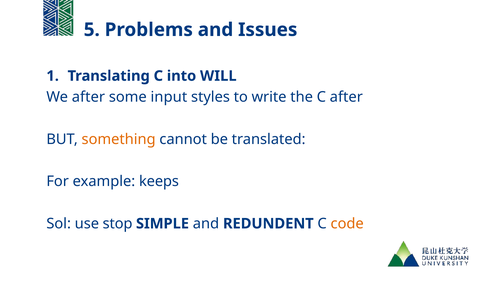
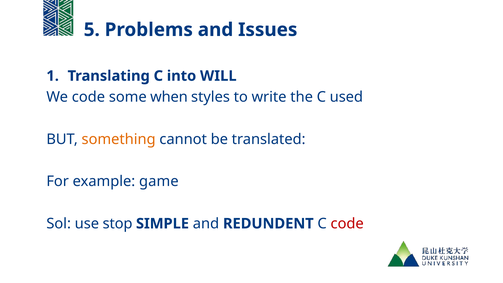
We after: after -> code (88, 97)
input: input -> when (169, 97)
C after: after -> used (346, 97)
keeps: keeps -> game (159, 181)
code colour: orange -> red (347, 224)
